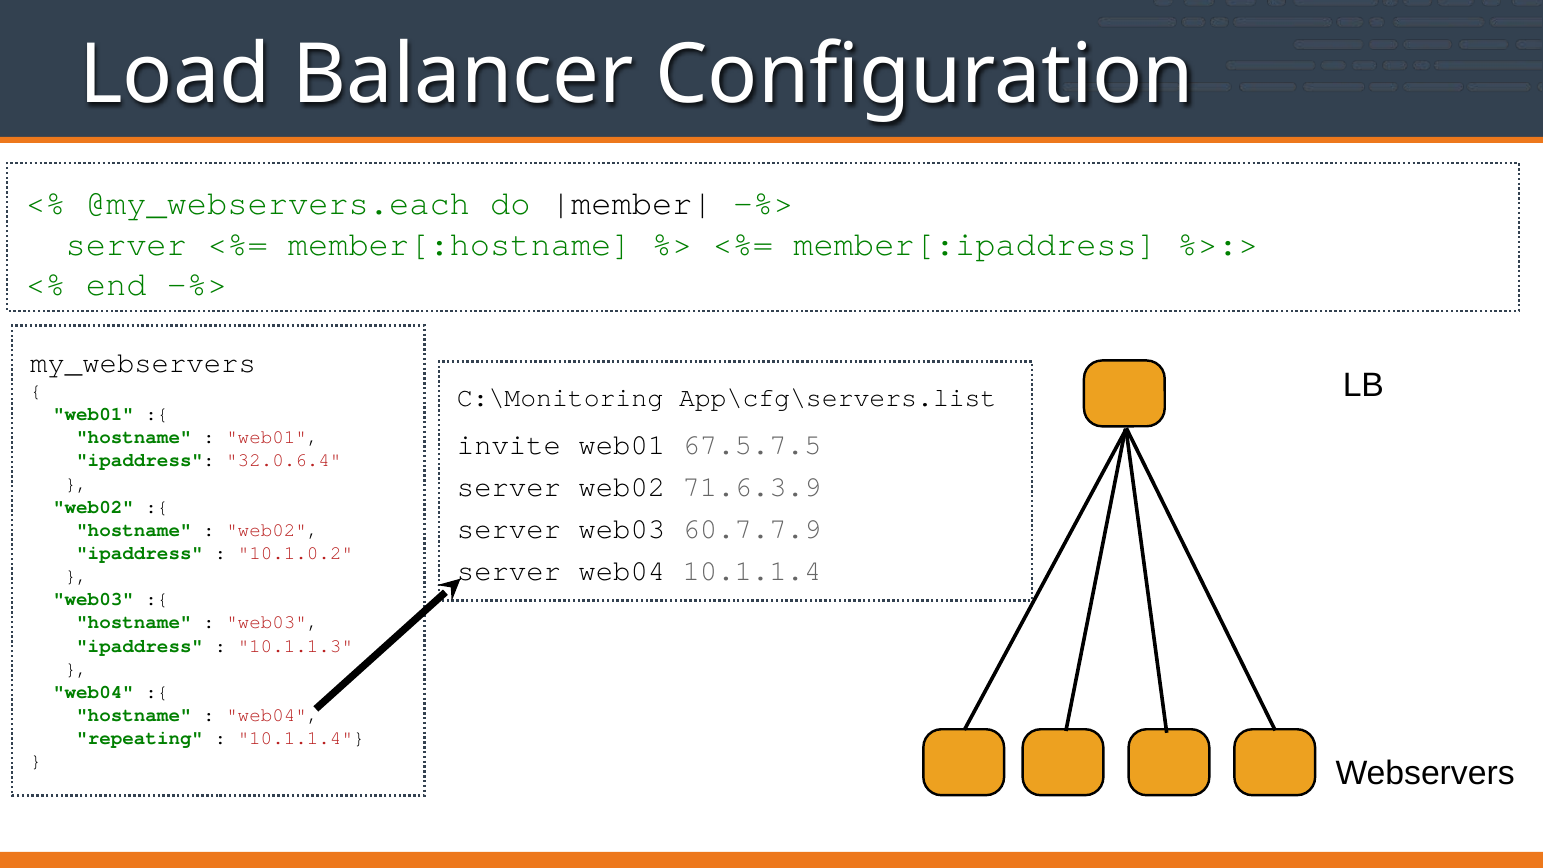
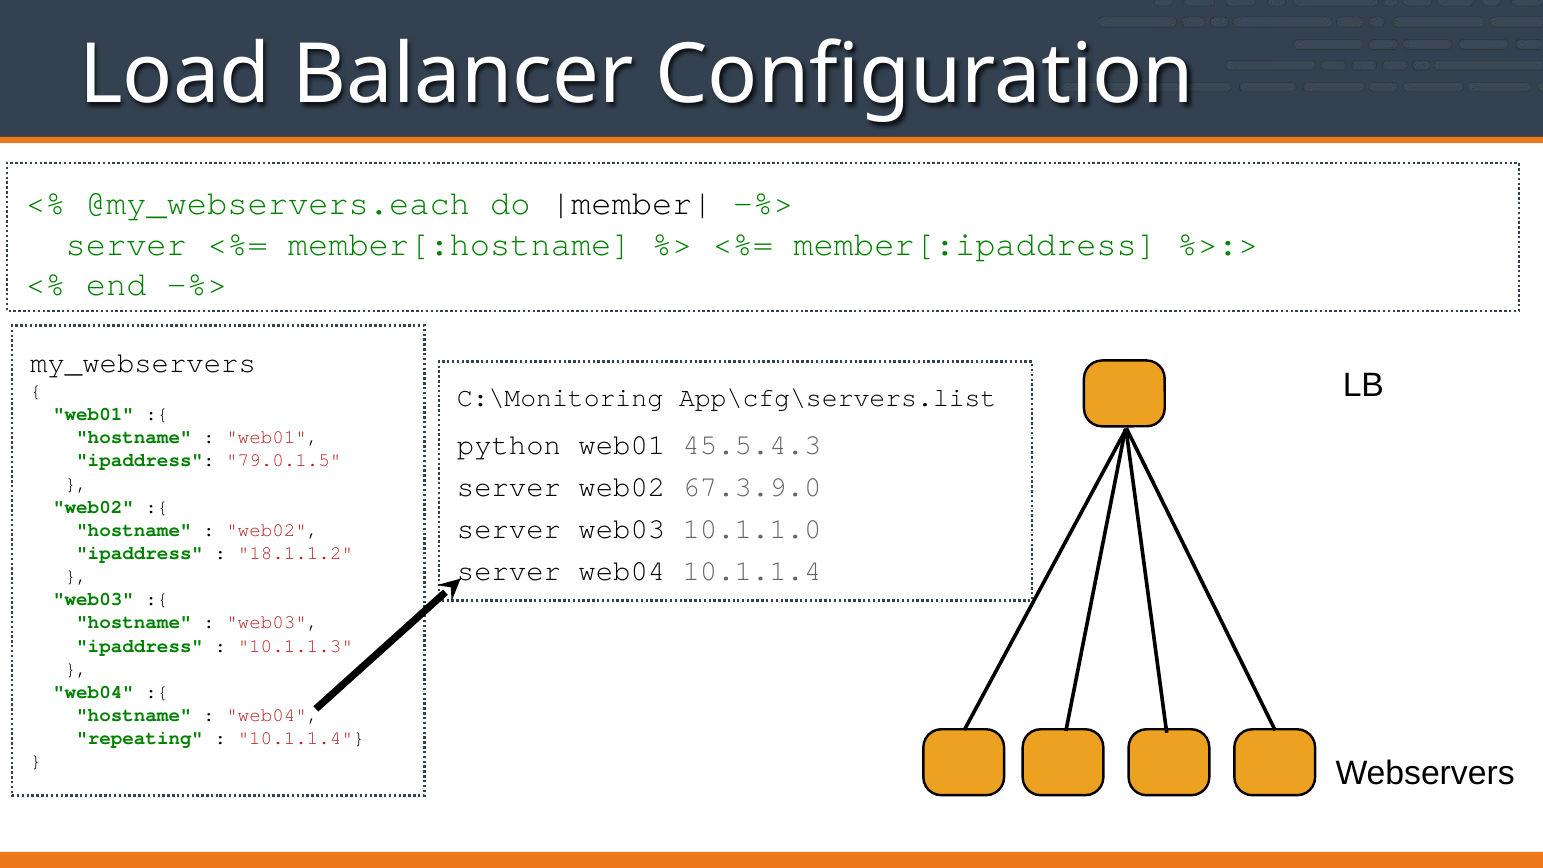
invite: invite -> python (509, 445)
67.5.7.5: 67.5.7.5 -> 45.5.4.3 (752, 445)
32.0.6.4: 32.0.6.4 -> 79.0.1.5 (284, 461)
71.6.3.9: 71.6.3.9 -> 67.3.9.0 (752, 487)
60.7.7.9: 60.7.7.9 -> 10.1.1.0 (752, 529)
10.1.0.2: 10.1.0.2 -> 18.1.1.2 (295, 553)
